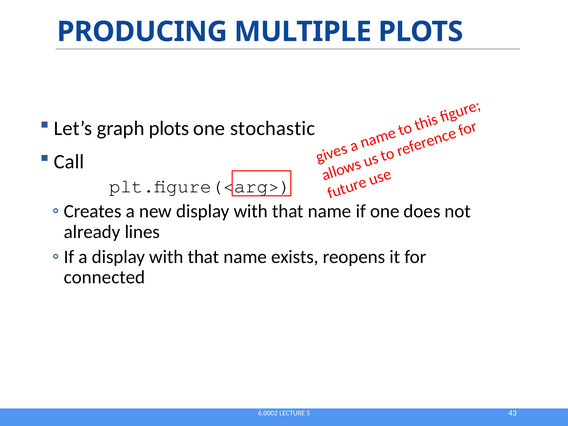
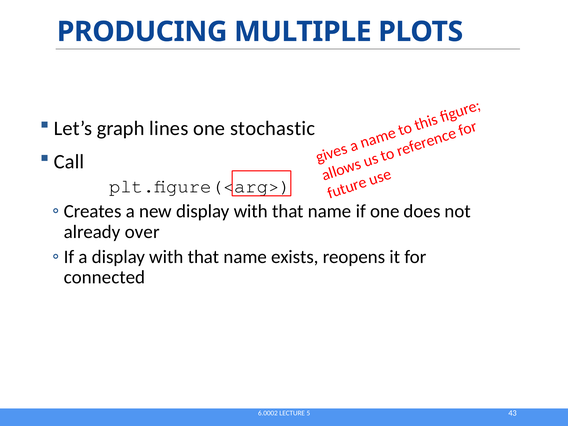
graph plots: plots -> lines (169, 128)
lines: lines -> over (142, 232)
